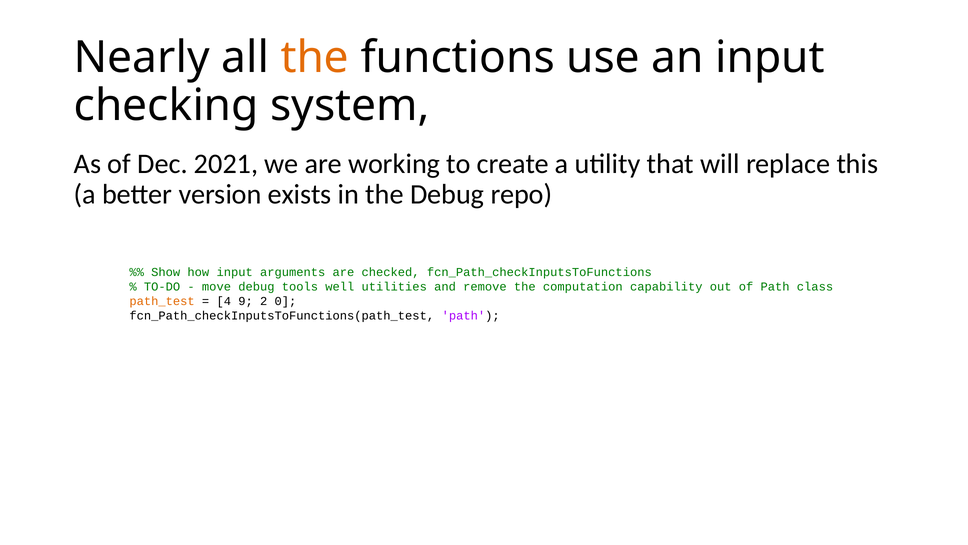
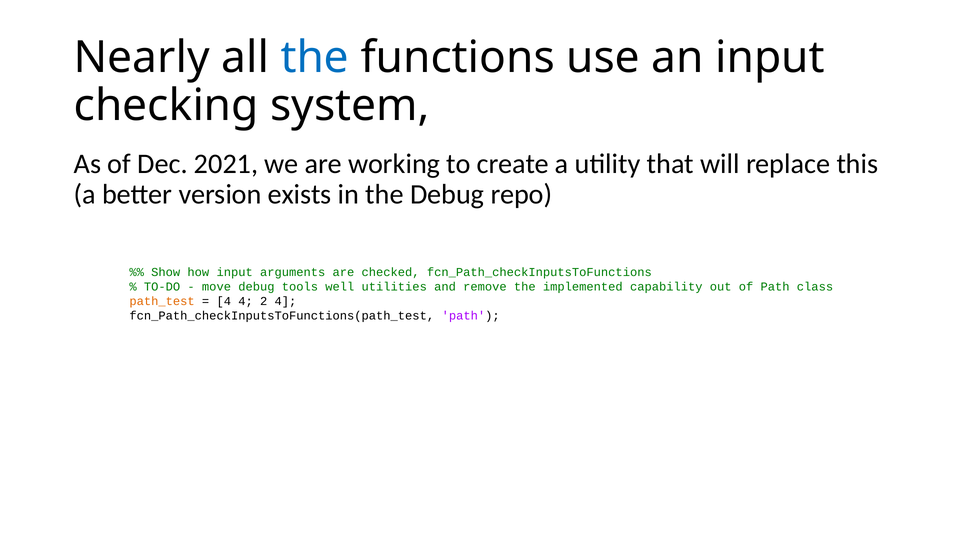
the colour: orange -> blue (315, 57)
computation: computation -> implemented (583, 287)
4 9: 9 -> 4 (246, 301)
2 0: 0 -> 4 (285, 301)
